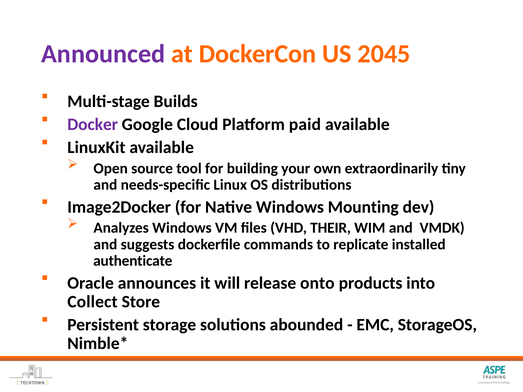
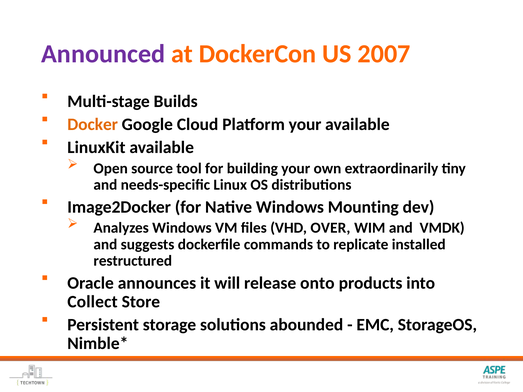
2045: 2045 -> 2007 (384, 54)
Docker colour: purple -> orange (93, 124)
Platform paid: paid -> your (305, 124)
THEIR: THEIR -> OVER (330, 228)
authenticate: authenticate -> restructured (133, 261)
